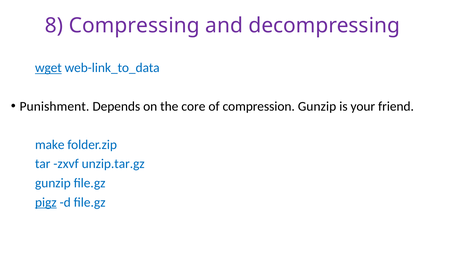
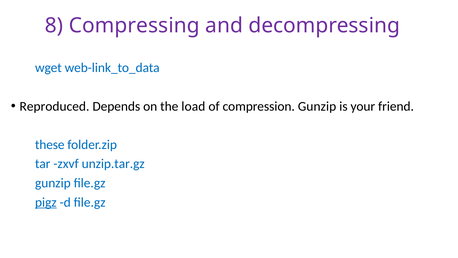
wget underline: present -> none (48, 68)
Punishment: Punishment -> Reproduced (54, 106)
core: core -> load (193, 106)
make: make -> these (50, 144)
